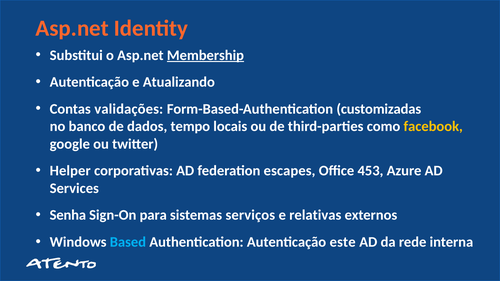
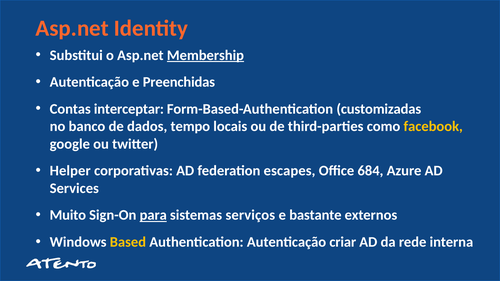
Atualizando: Atualizando -> Preenchidas (179, 82)
validações: validações -> interceptar (129, 109)
453: 453 -> 684 (370, 171)
Senha: Senha -> Muito (68, 215)
para underline: none -> present (153, 215)
relativas: relativas -> bastante (315, 215)
Based colour: light blue -> yellow (128, 242)
este: este -> criar (343, 242)
